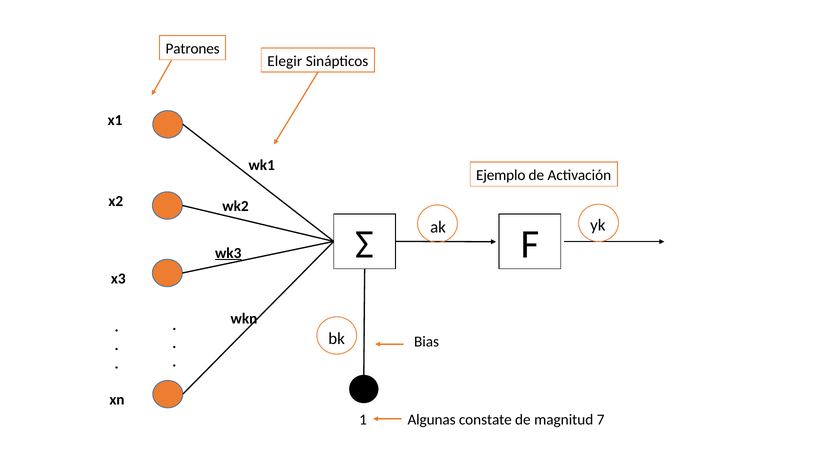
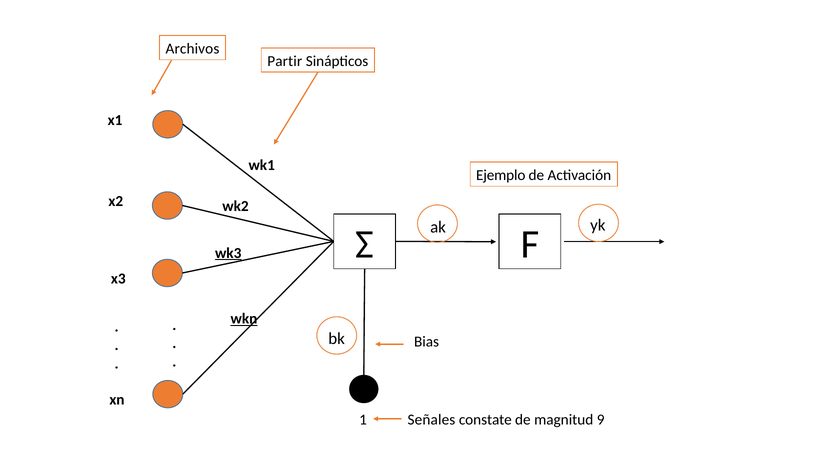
Patrones: Patrones -> Archivos (192, 49)
Elegir: Elegir -> Partir (285, 61)
wkn underline: none -> present (244, 319)
Algunas: Algunas -> Señales (431, 420)
7: 7 -> 9 (601, 420)
